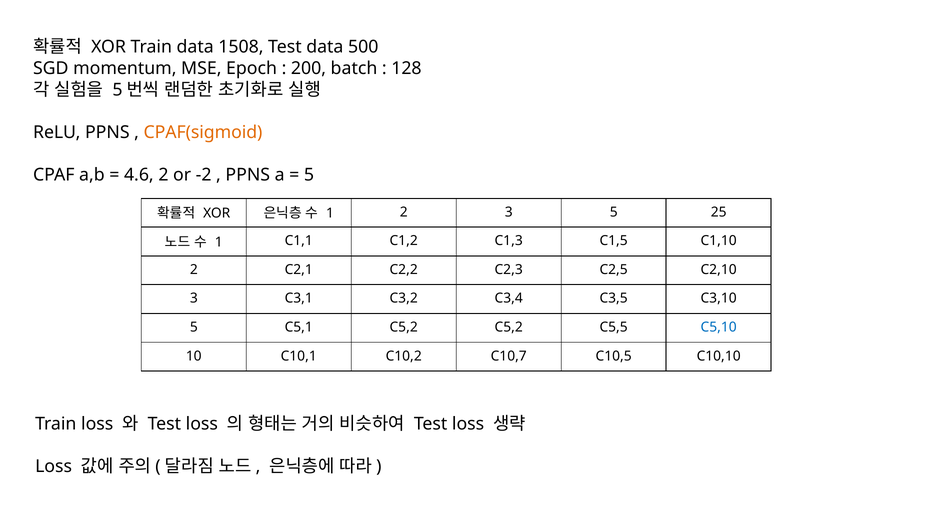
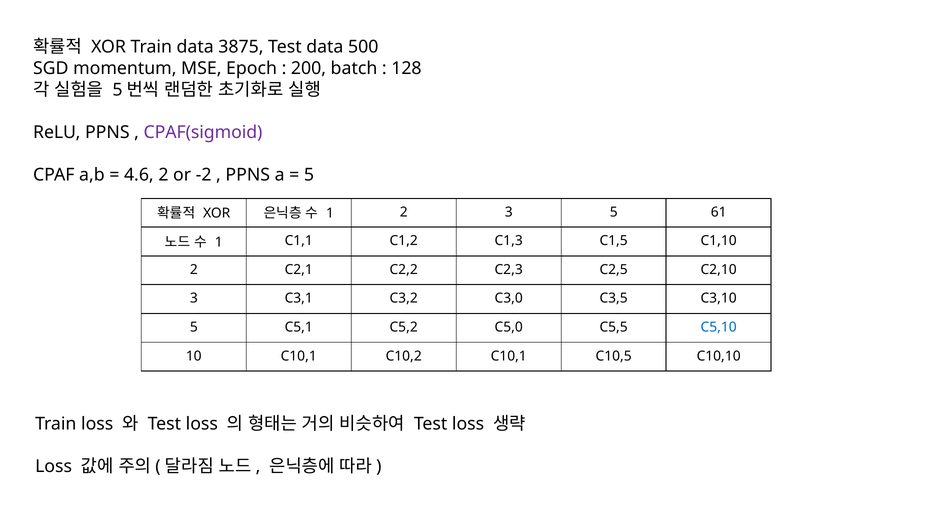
1508: 1508 -> 3875 (241, 47)
CPAF(sigmoid colour: orange -> purple (203, 132)
25: 25 -> 61 (719, 212)
C3,4: C3,4 -> C3,0 (509, 298)
C5,2 C5,2: C5,2 -> C5,0 (509, 327)
C10,2 C10,7: C10,7 -> C10,1 (509, 356)
